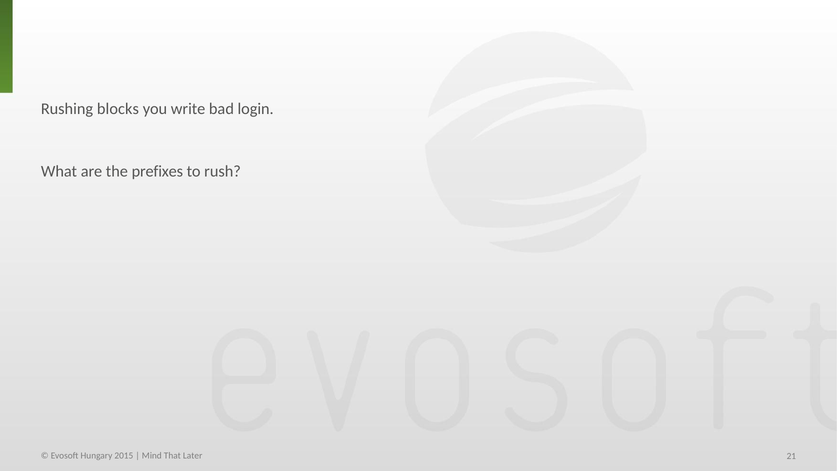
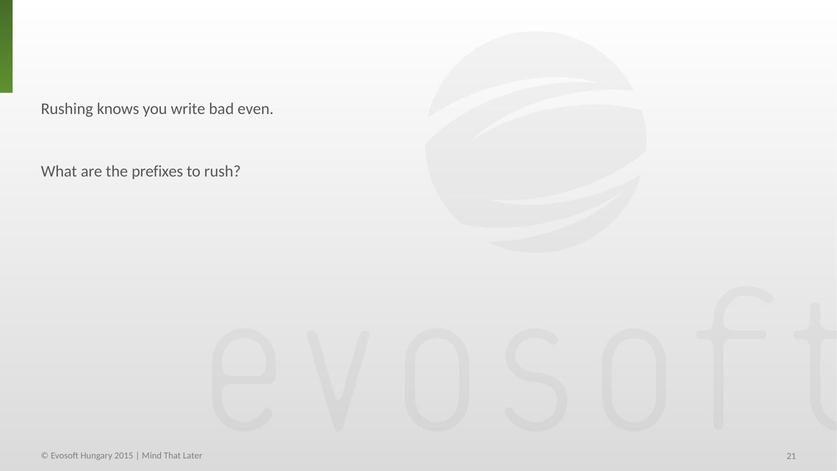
blocks: blocks -> knows (118, 109)
login: login -> even (256, 109)
